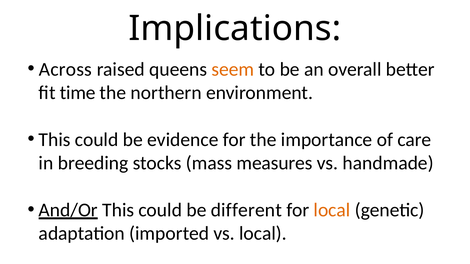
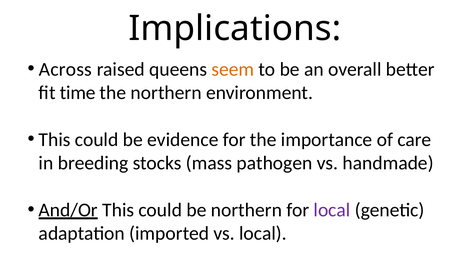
measures: measures -> pathogen (274, 163)
be different: different -> northern (246, 210)
local colour: orange -> purple (332, 210)
